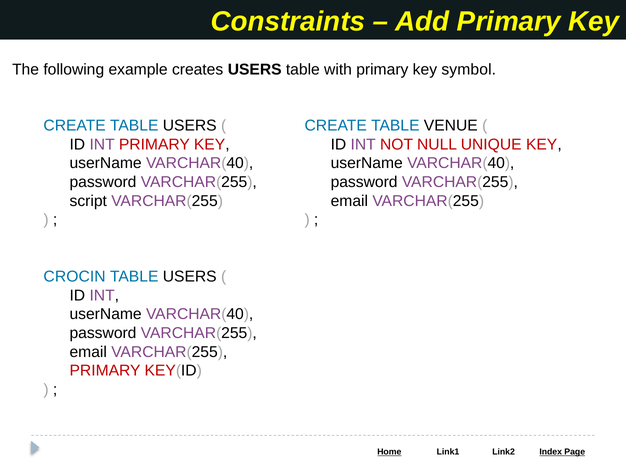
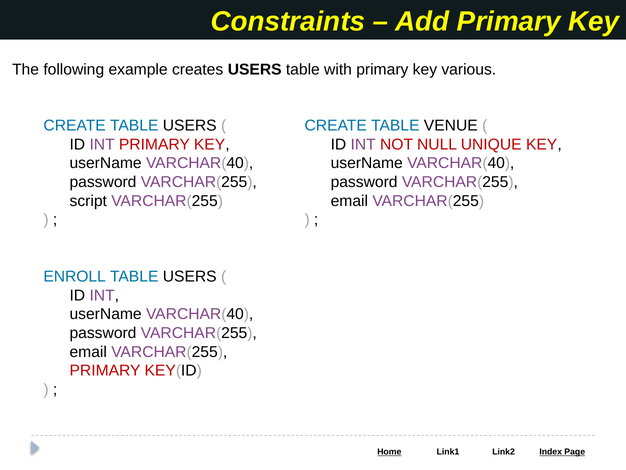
symbol: symbol -> various (469, 69)
CROCIN: CROCIN -> ENROLL (75, 276)
